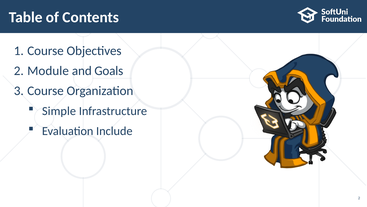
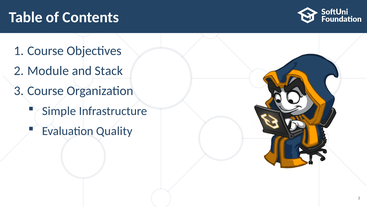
Goals: Goals -> Stack (109, 71)
Include: Include -> Quality (114, 131)
